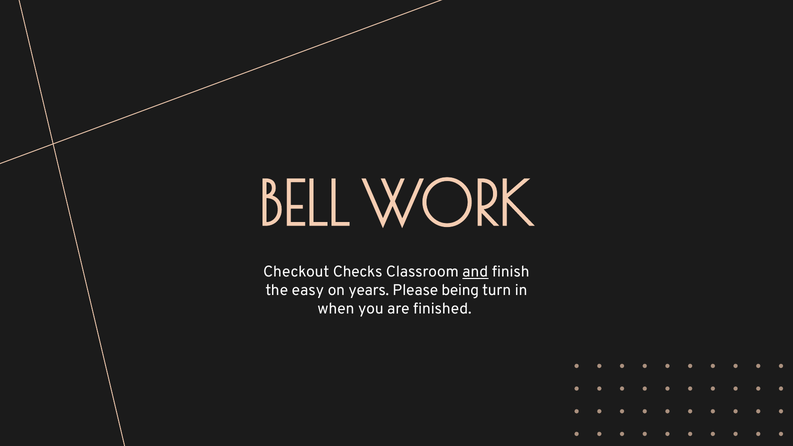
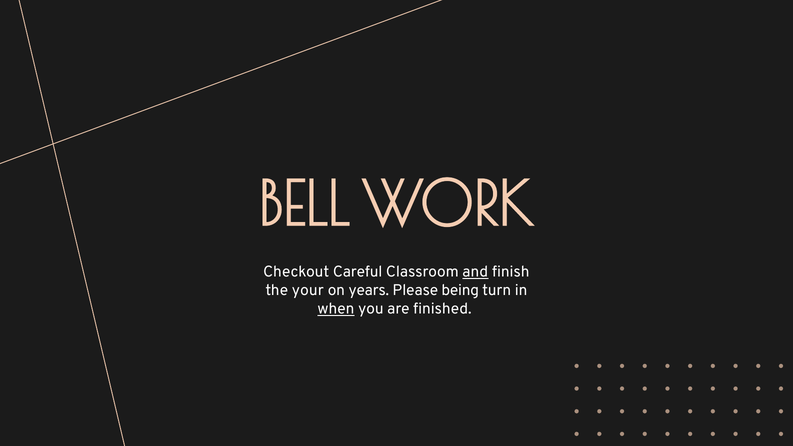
Checks: Checks -> Careful (358, 272)
easy: easy -> your (308, 290)
when underline: none -> present (336, 309)
